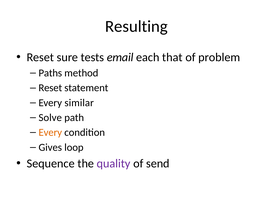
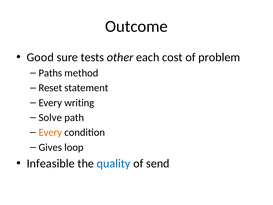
Resulting: Resulting -> Outcome (136, 26)
Reset: Reset -> Good (40, 57)
email: email -> other (120, 57)
that: that -> cost (172, 57)
similar: similar -> writing (79, 103)
Sequence: Sequence -> Infeasible (51, 163)
quality colour: purple -> blue (114, 163)
